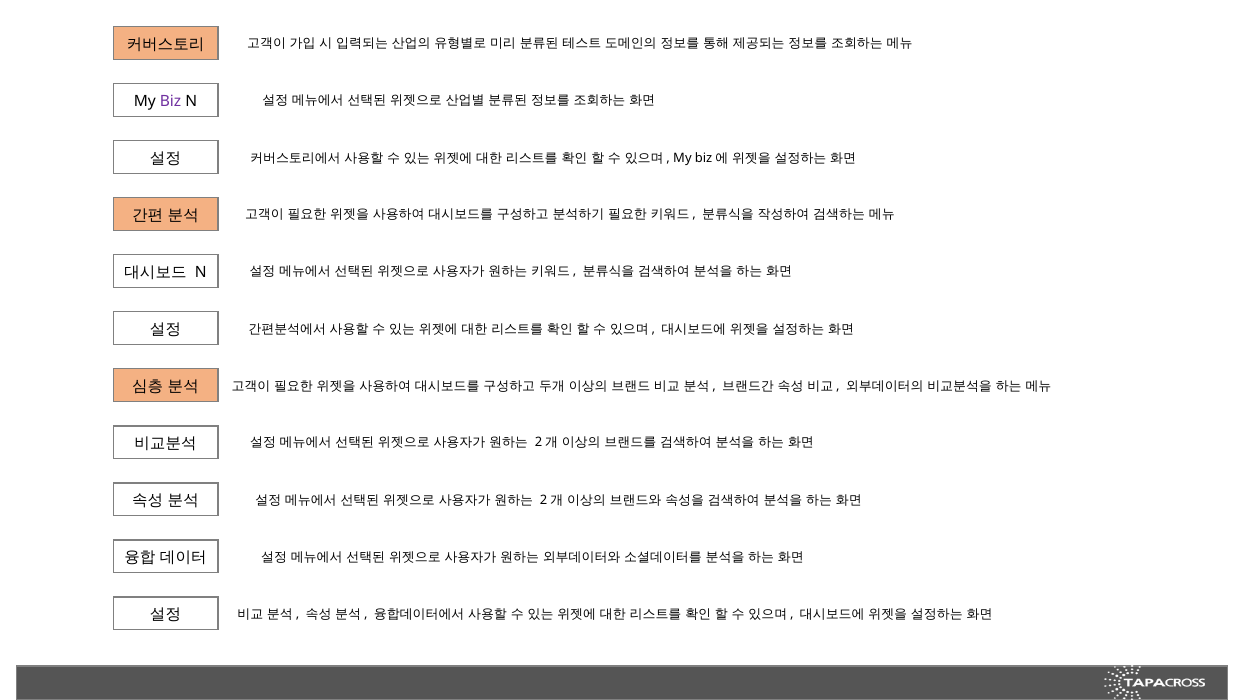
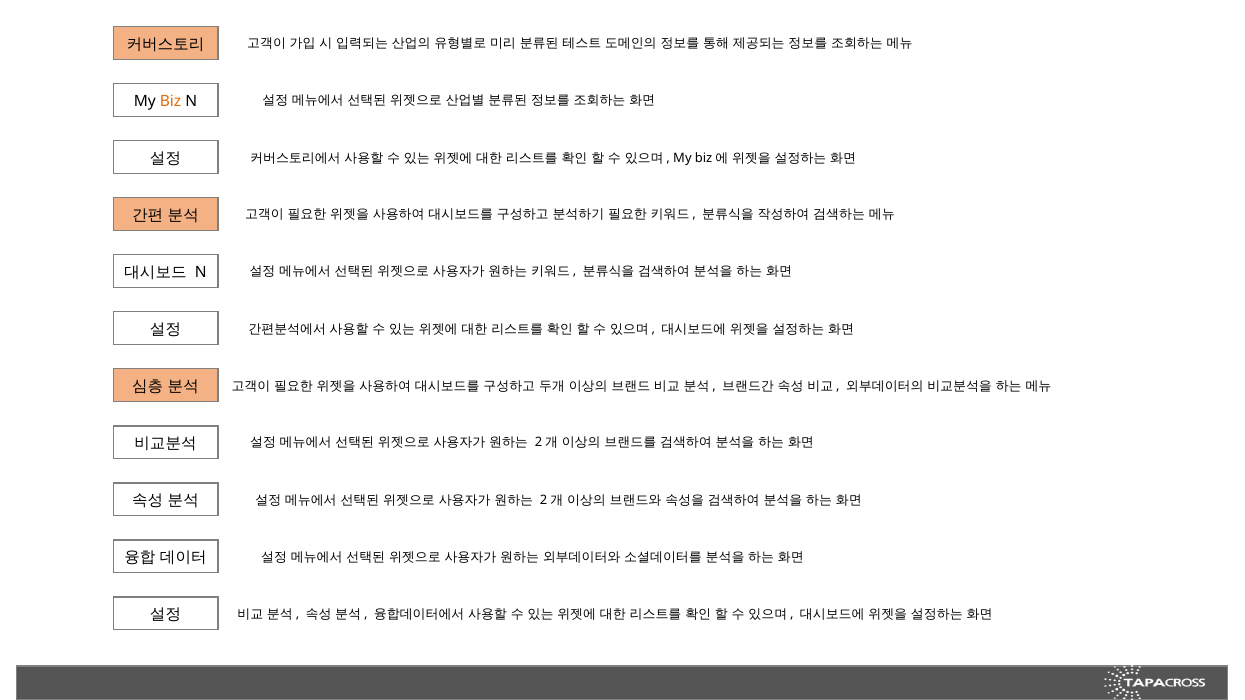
Biz colour: purple -> orange (171, 101)
